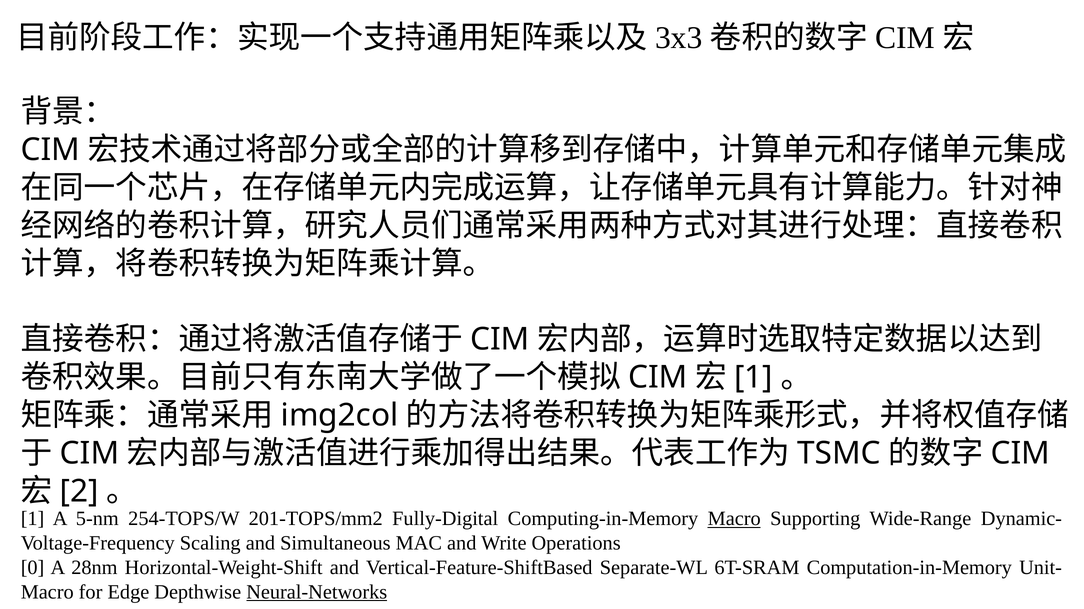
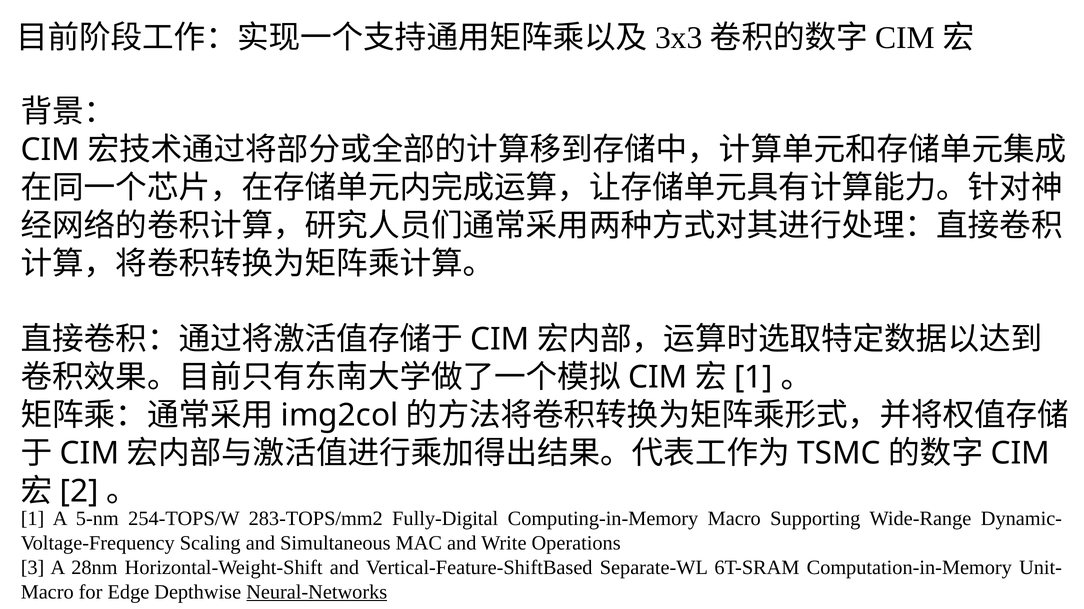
201-TOPS/mm2: 201-TOPS/mm2 -> 283-TOPS/mm2 (316, 519)
Macro underline: present -> none (734, 519)
0: 0 -> 3 (33, 568)
